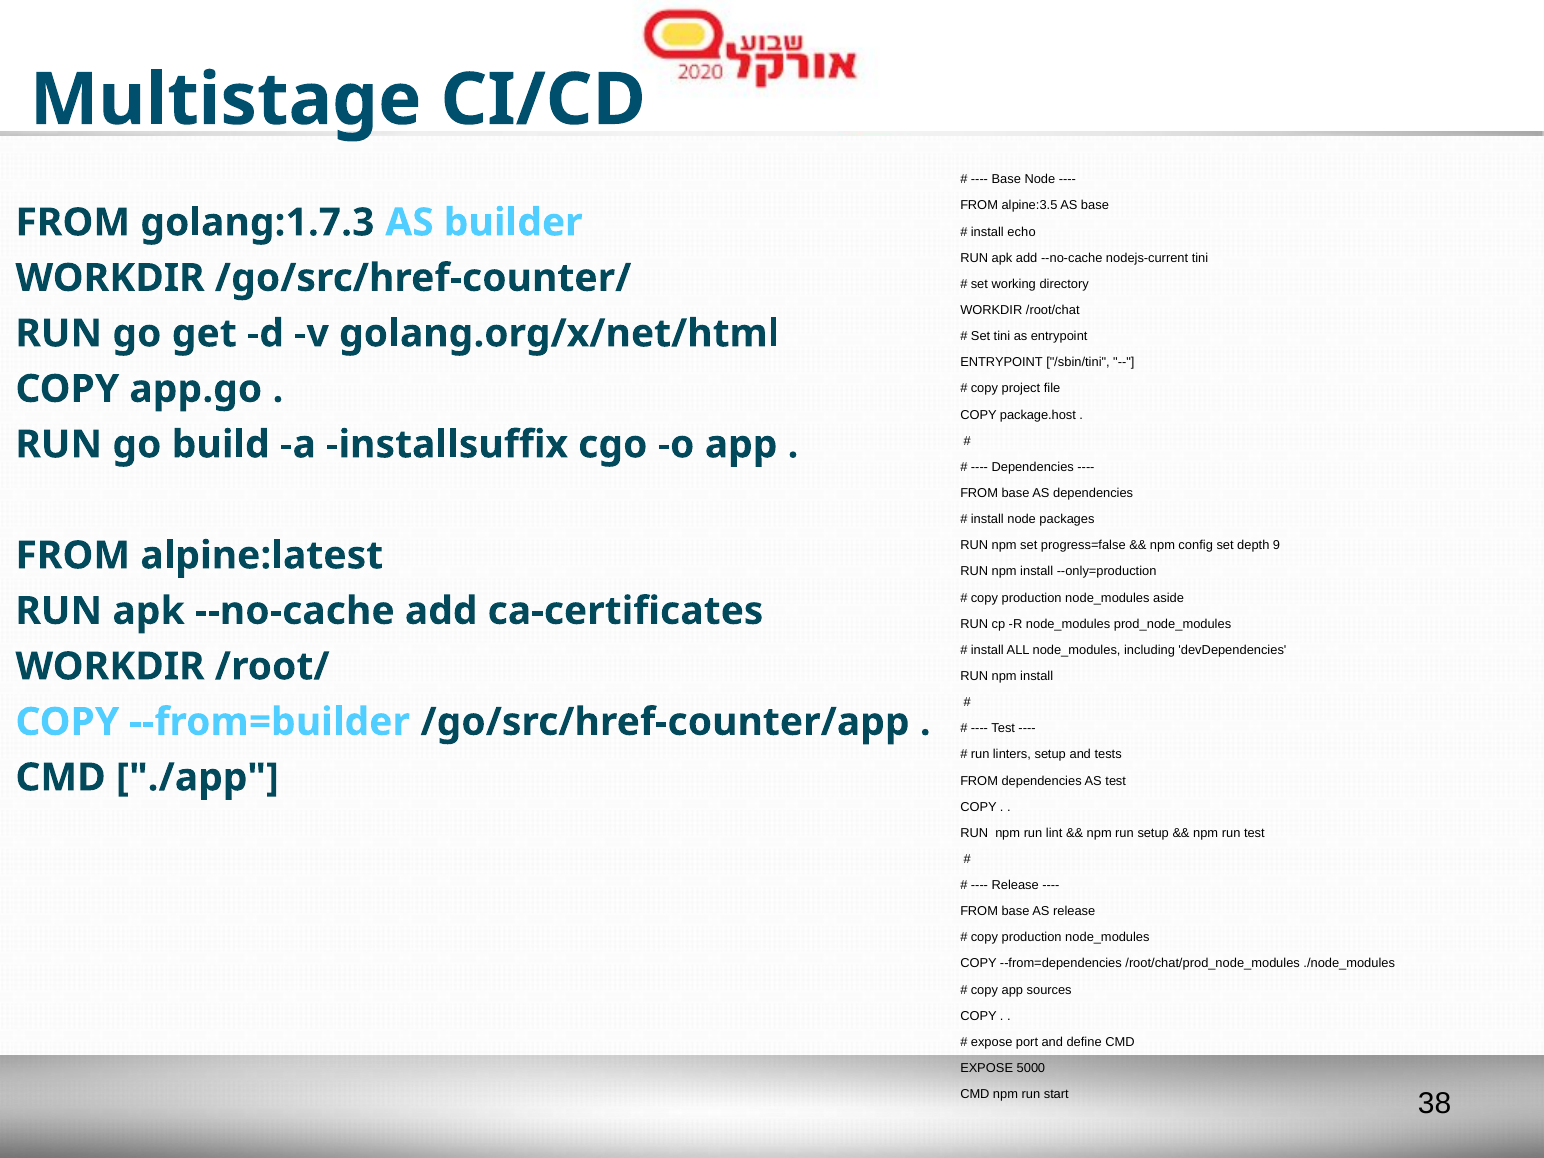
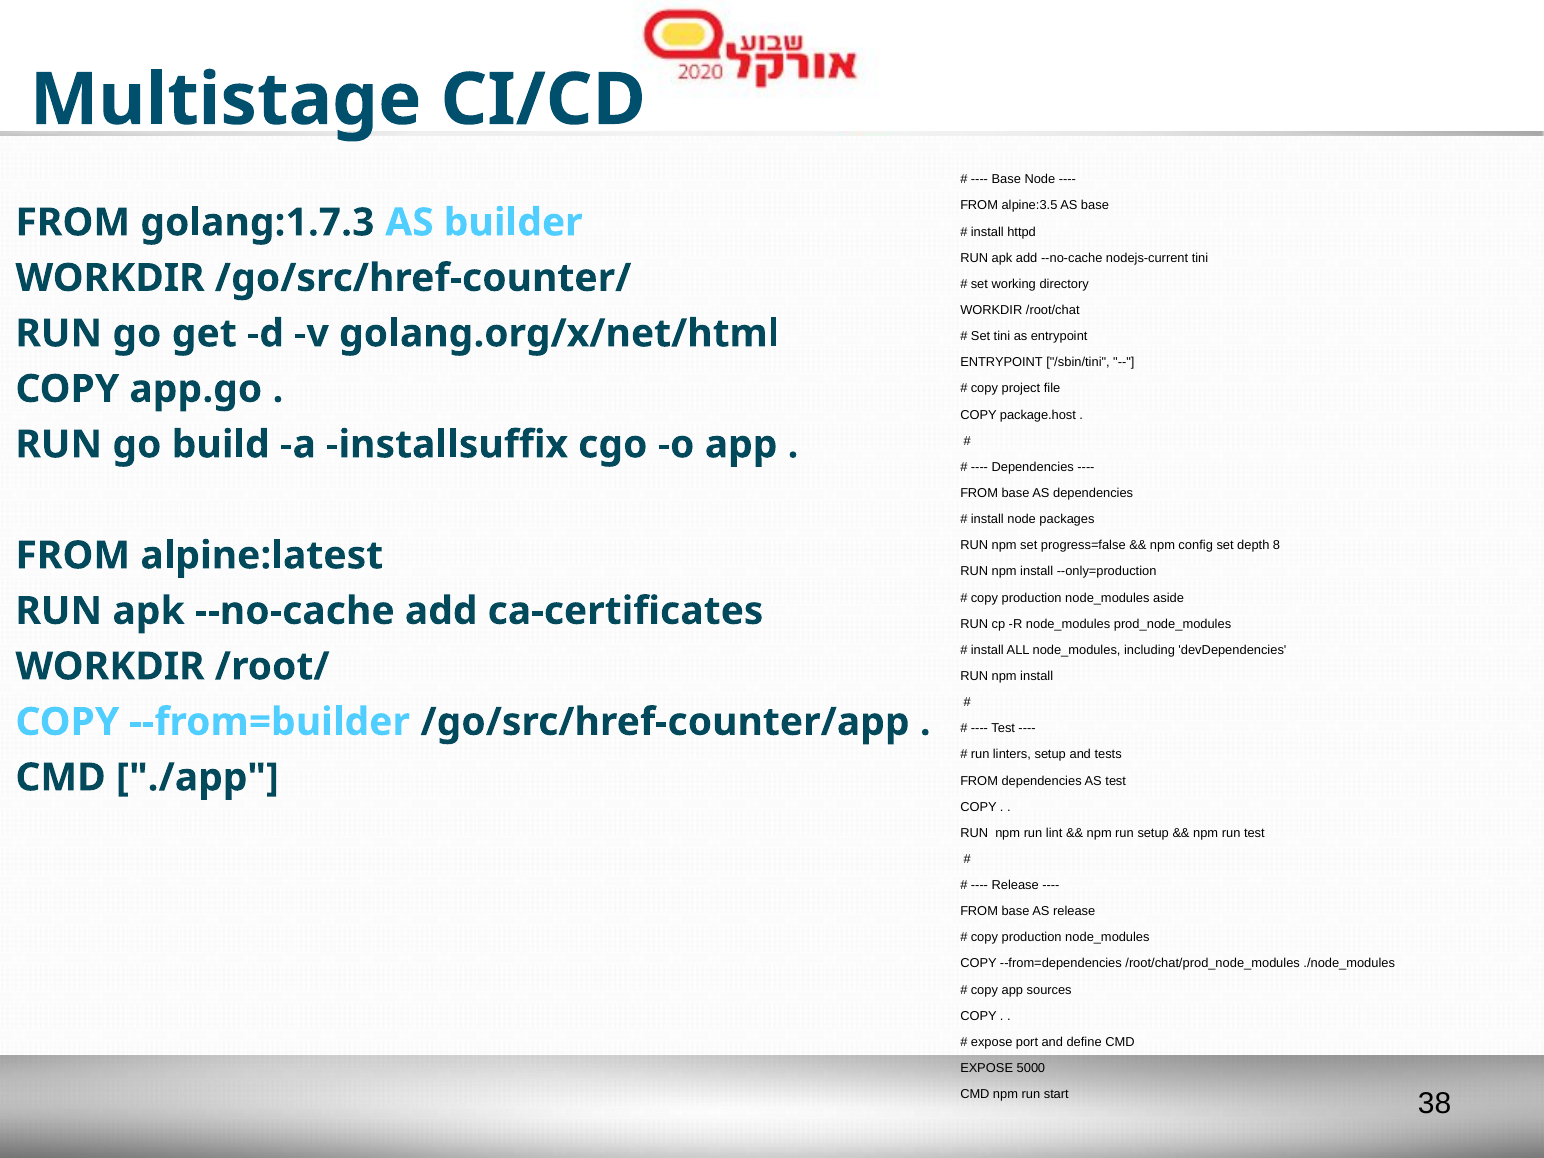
echo: echo -> httpd (1022, 232)
9: 9 -> 8 (1276, 546)
